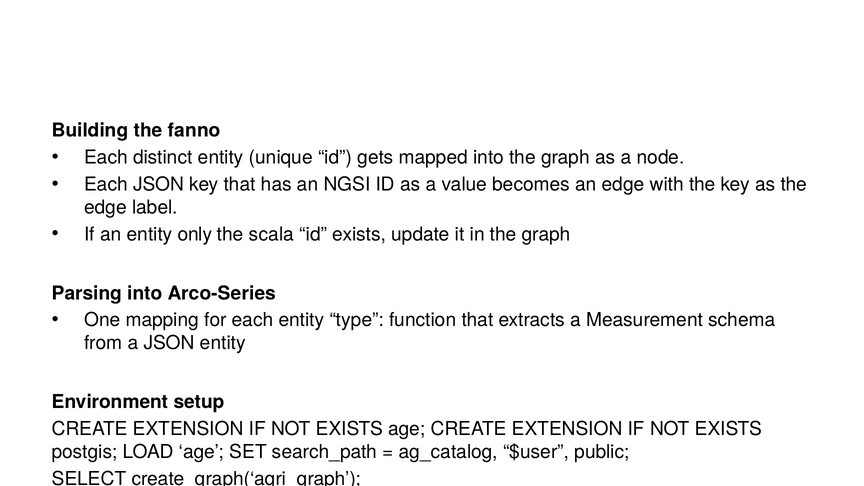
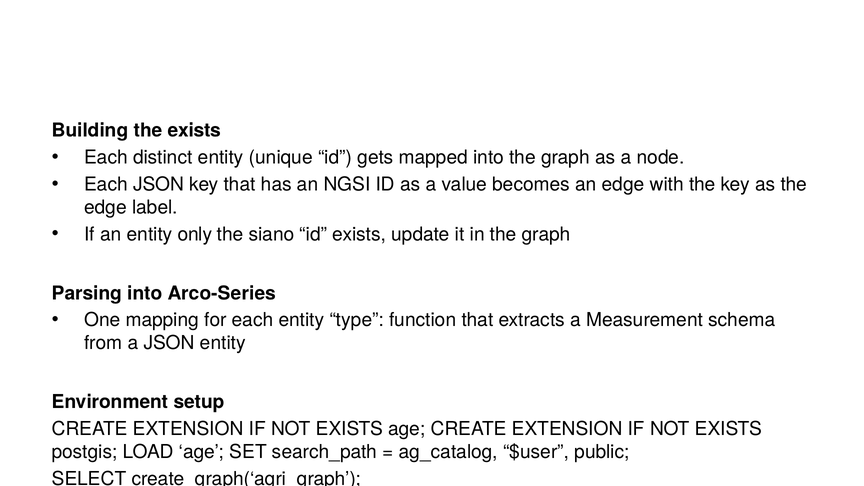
the fanno: fanno -> exists (194, 131)
scala: scala -> siano (272, 234)
